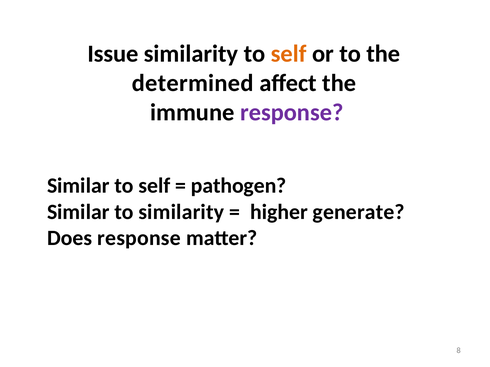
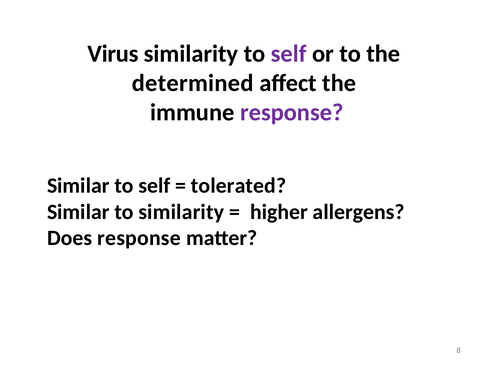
Issue: Issue -> Virus (113, 54)
self colour: orange -> purple (289, 54)
pathogen: pathogen -> tolerated (239, 186)
generate: generate -> allergens (359, 212)
